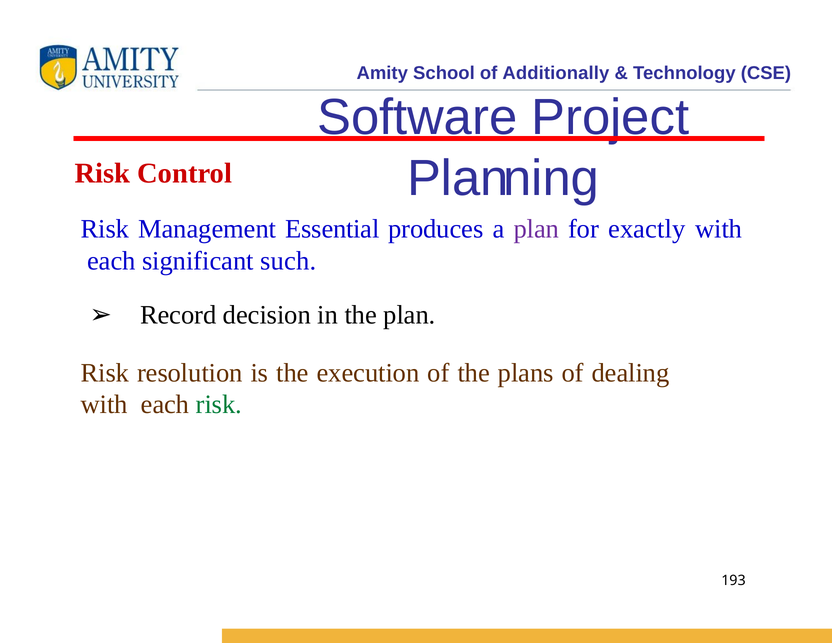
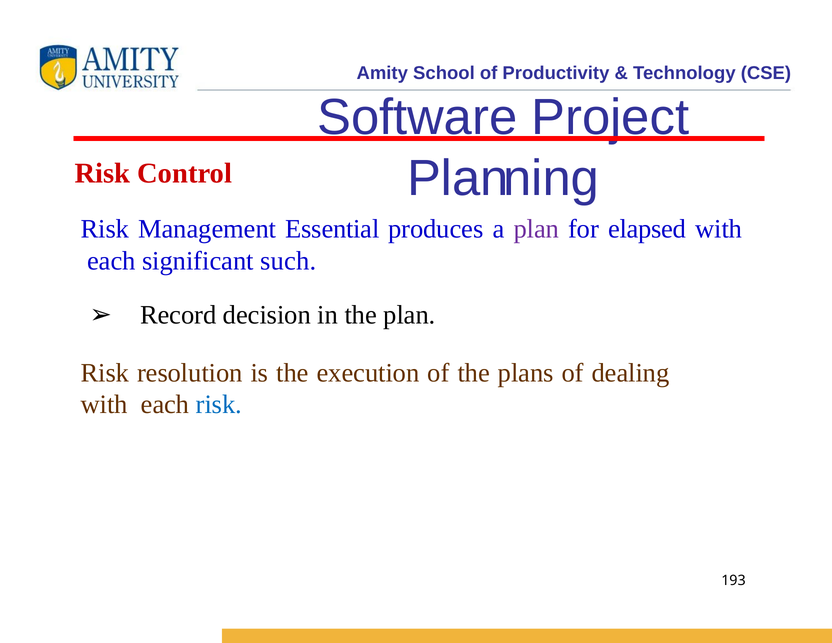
Additionally: Additionally -> Productivity (556, 73)
exactly: exactly -> elapsed (647, 229)
risk colour: green -> blue (219, 405)
